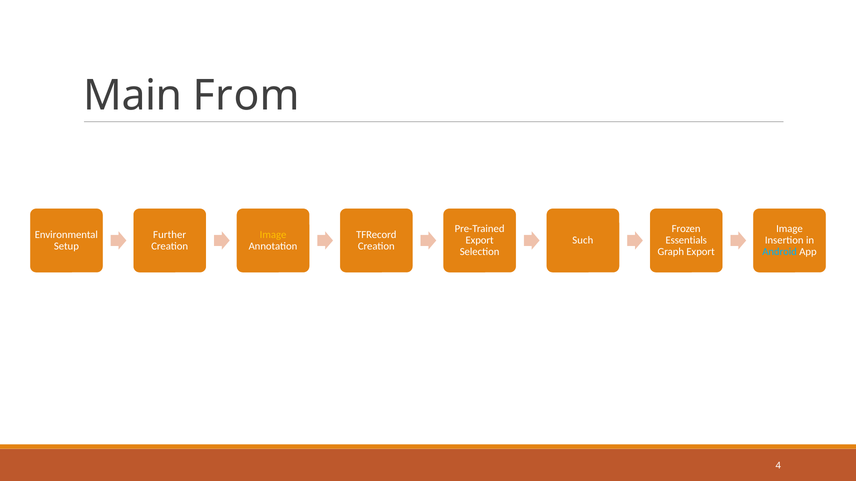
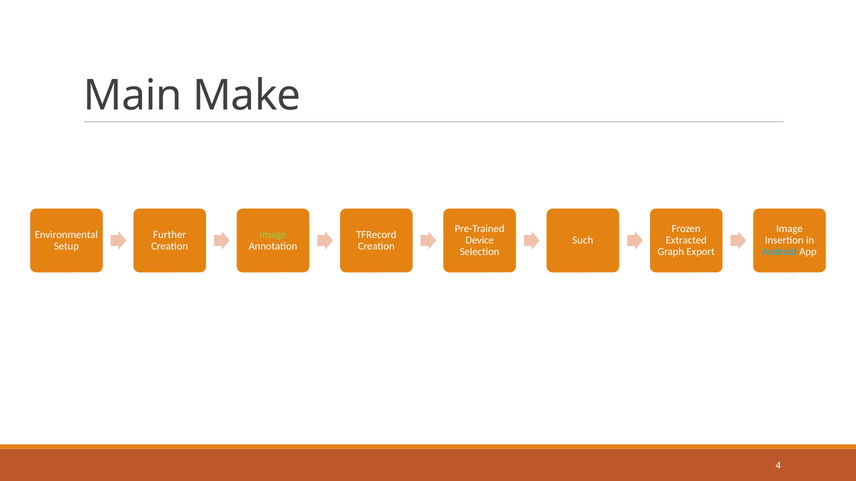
From: From -> Make (247, 96)
Image colour: yellow -> light green (273, 235)
Export: Export -> Device (480, 241)
Essentials: Essentials -> Extracted (686, 241)
